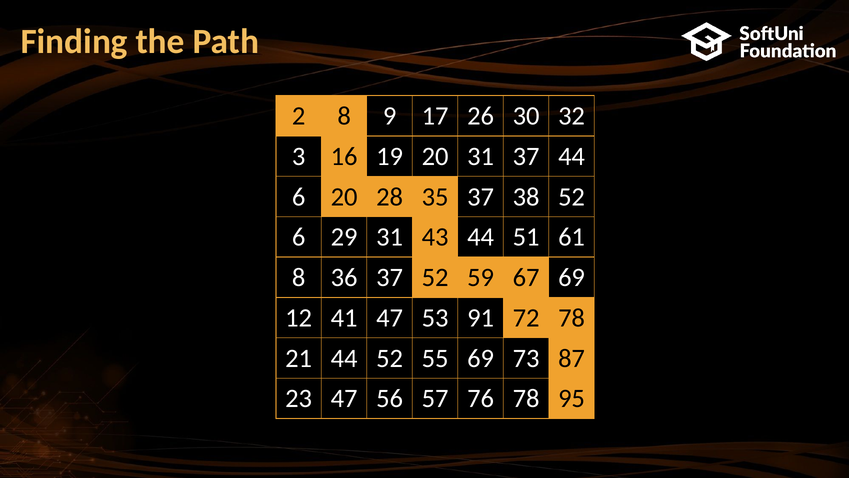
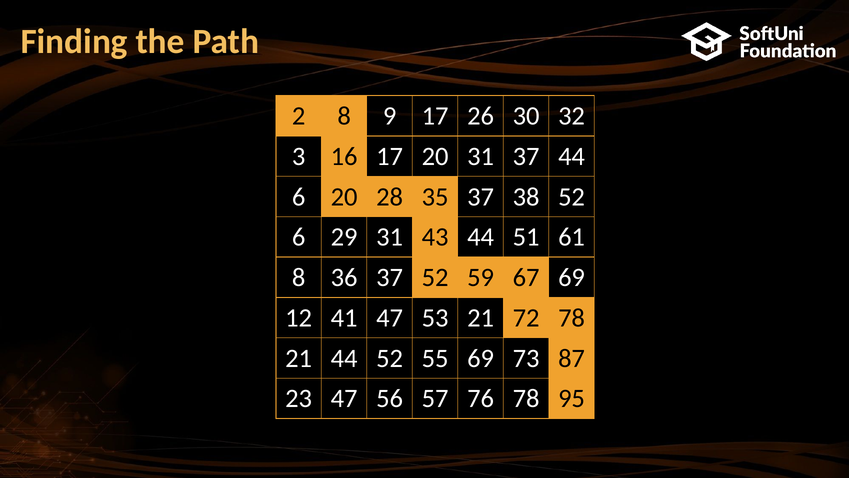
16 19: 19 -> 17 (390, 156)
53 91: 91 -> 21 (481, 318)
